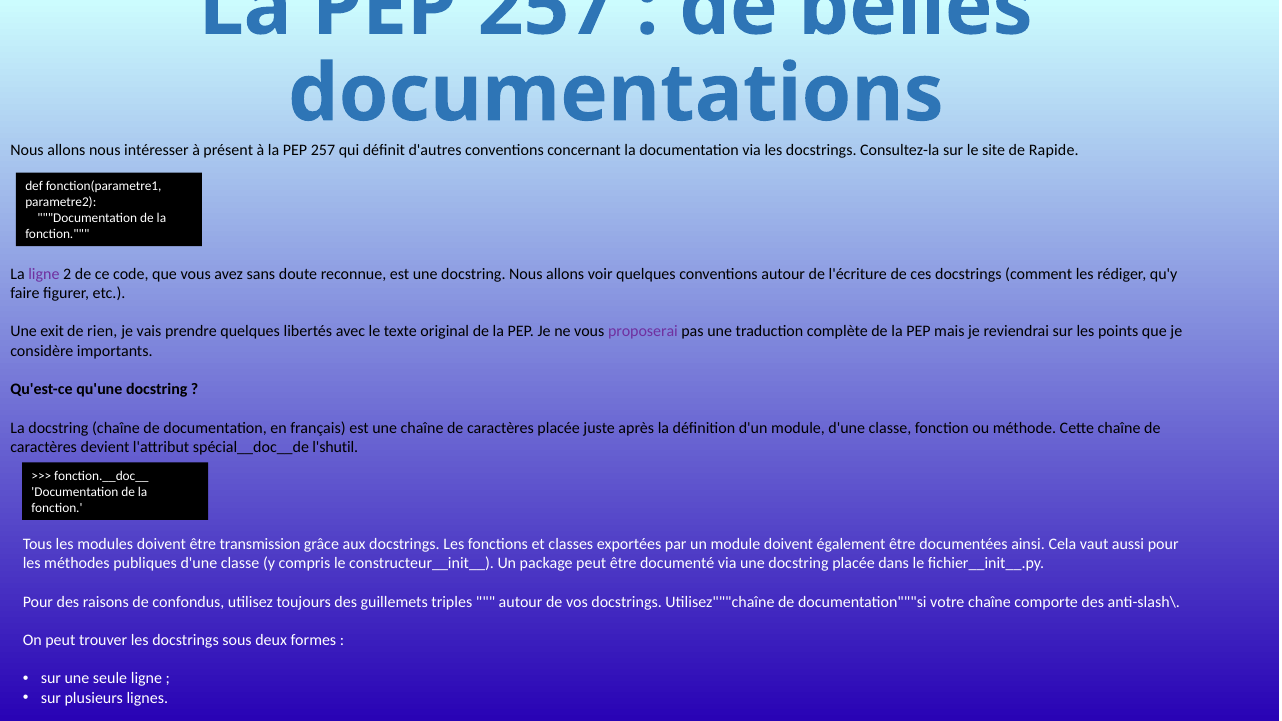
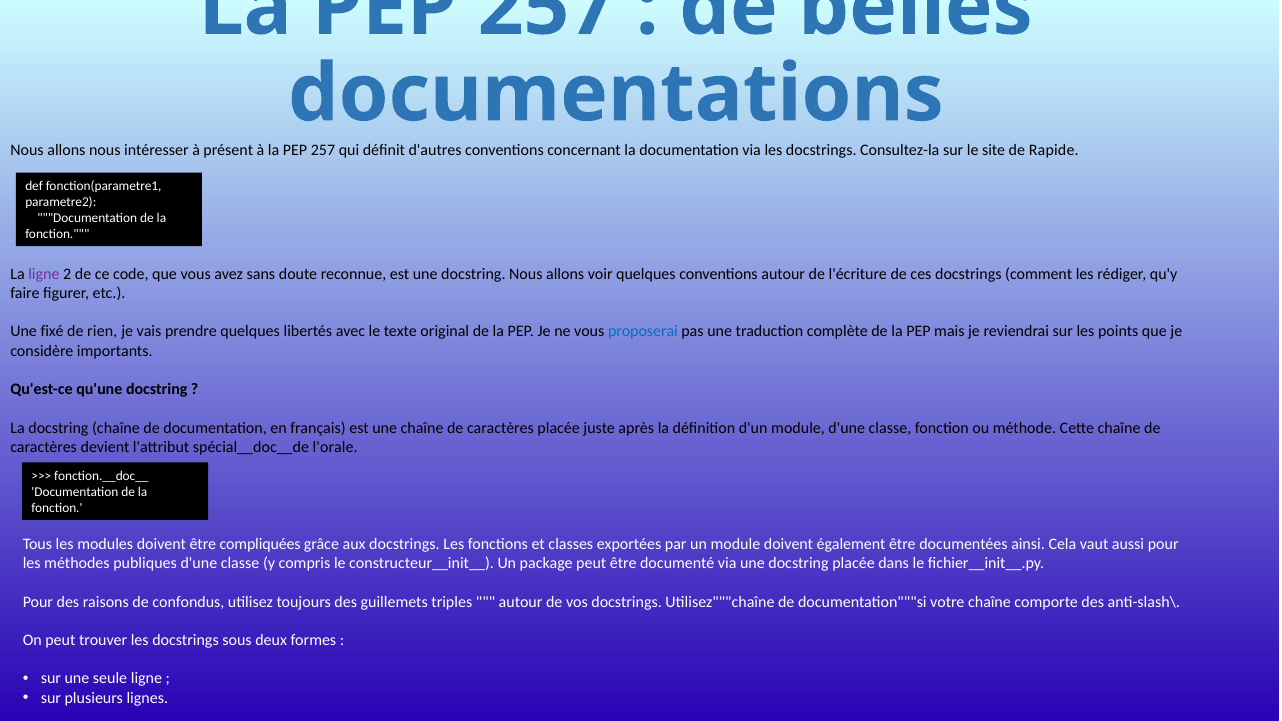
exit: exit -> fixé (52, 332)
proposerai colour: purple -> blue (643, 332)
l'shutil: l'shutil -> l'orale (335, 447)
transmission: transmission -> compliquées (260, 544)
